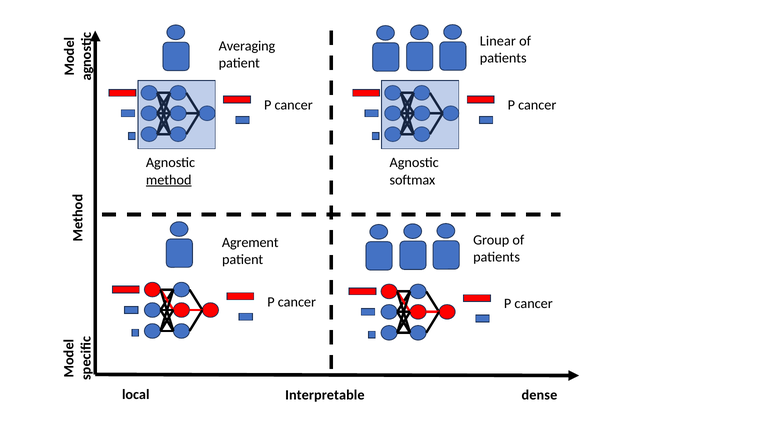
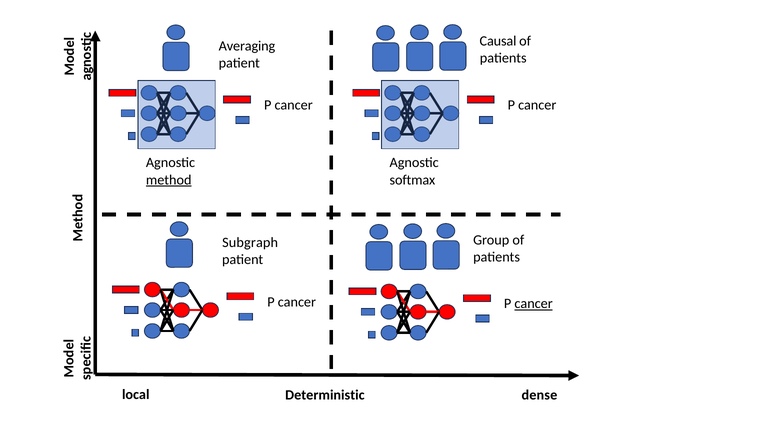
Linear: Linear -> Causal (498, 41)
Agrement: Agrement -> Subgraph (250, 243)
cancer underline: none -> present (534, 304)
Interpretable: Interpretable -> Deterministic (325, 395)
